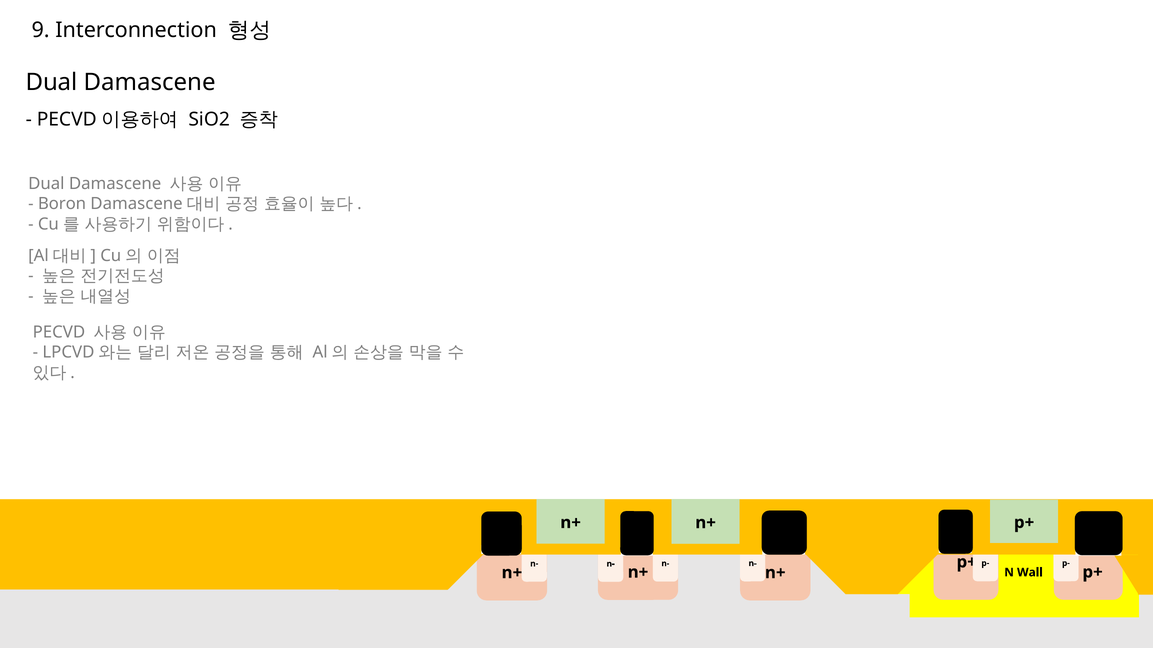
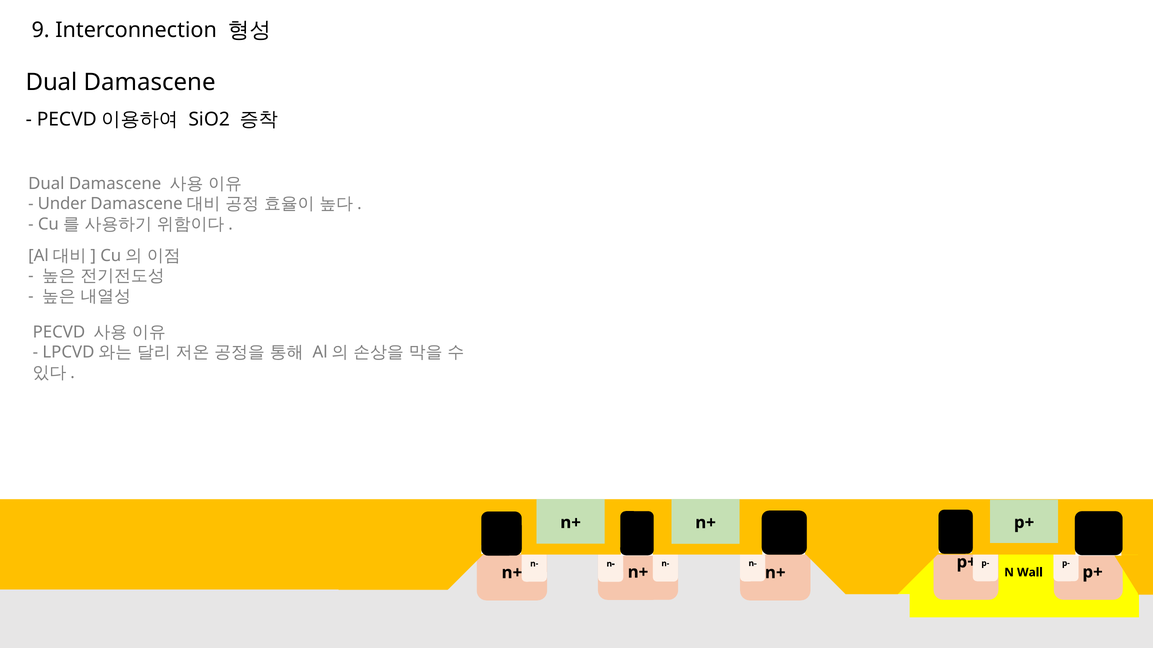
Boron: Boron -> Under (62, 204)
